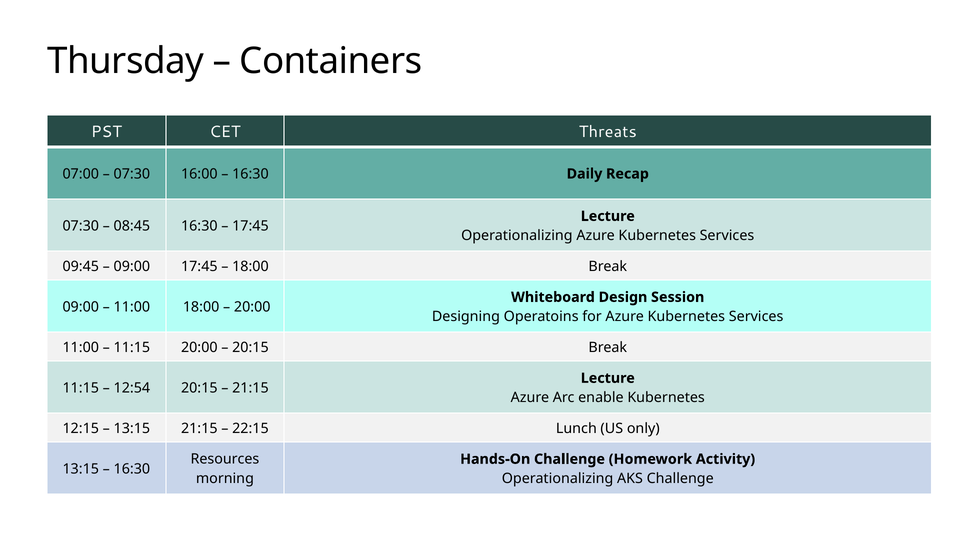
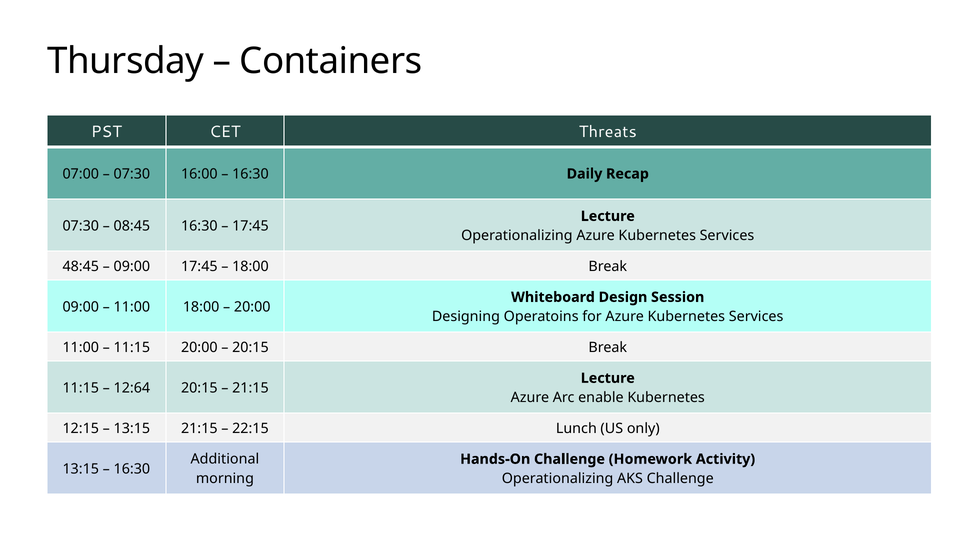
09:45: 09:45 -> 48:45 (81, 266)
12:54: 12:54 -> 12:64 (132, 388)
Resources: Resources -> Additional (225, 459)
